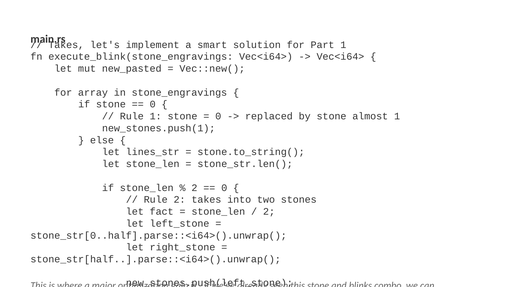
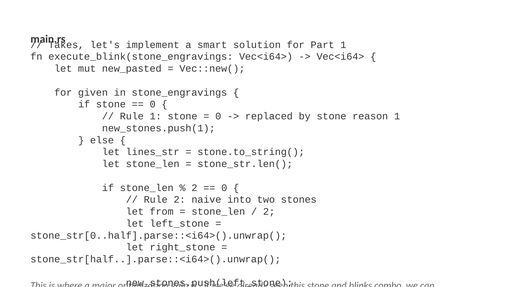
array: array -> given (93, 92)
almost: almost -> reason (370, 116)
2 takes: takes -> naive (206, 200)
fact: fact -> from (162, 211)
